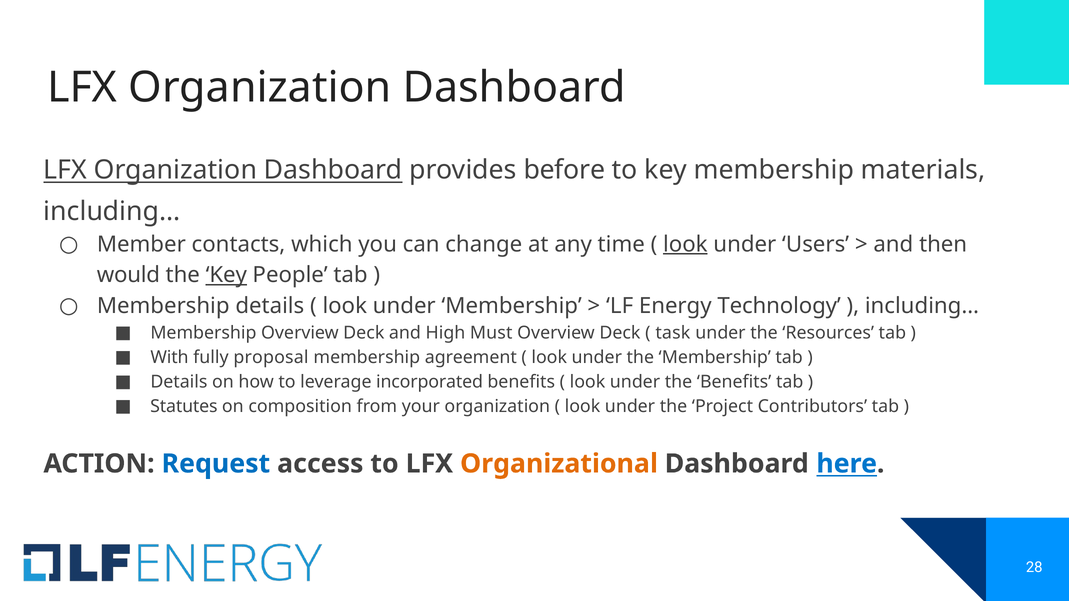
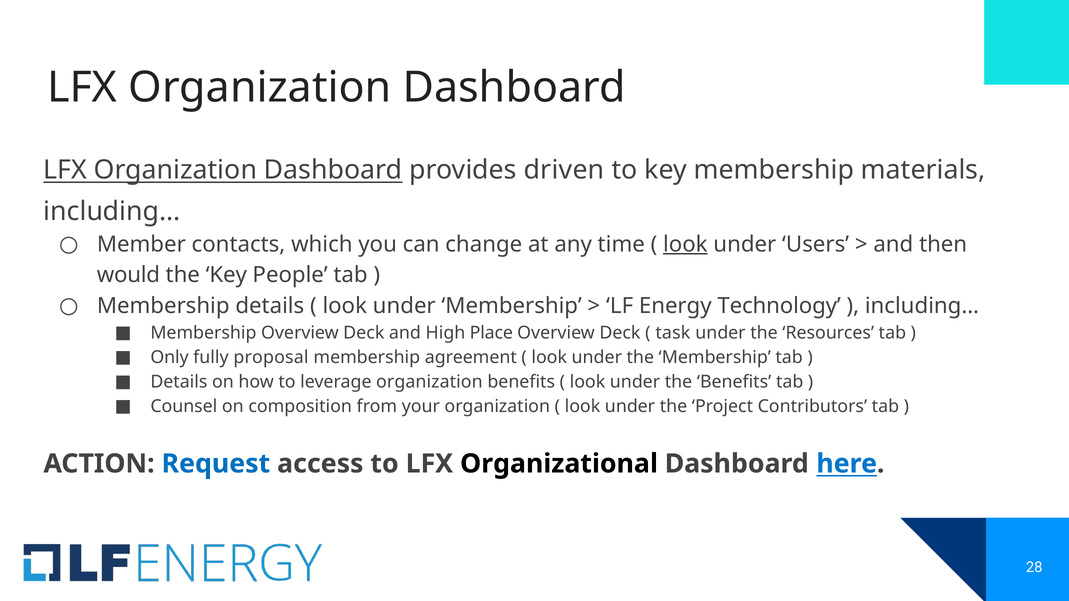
before: before -> driven (564, 170)
Key underline: present -> none (226, 275)
Must: Must -> Place (491, 333)
With: With -> Only (169, 357)
leverage incorporated: incorporated -> organization (429, 382)
Statutes: Statutes -> Counsel (184, 407)
Organizational colour: orange -> black (559, 464)
